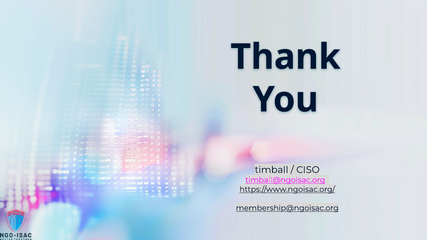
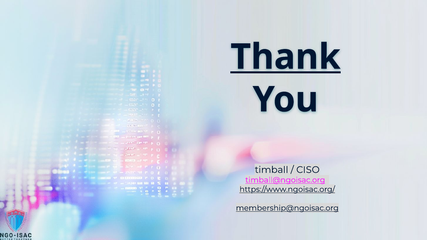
Thank underline: none -> present (286, 57)
